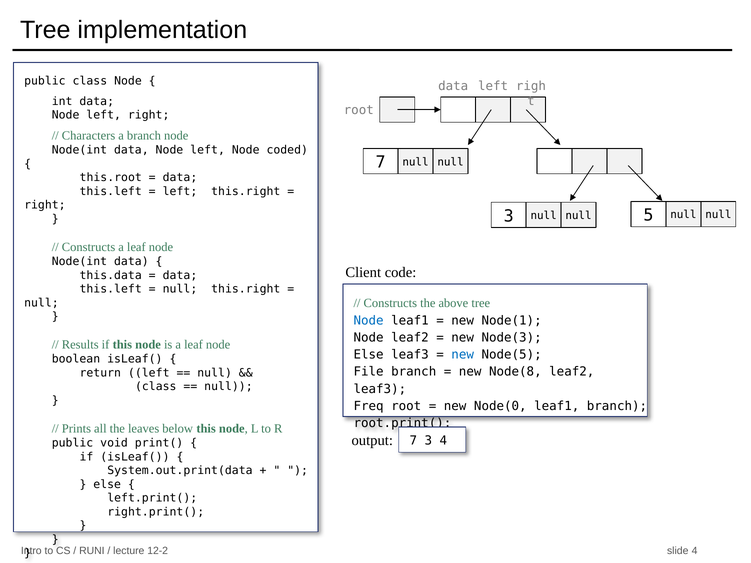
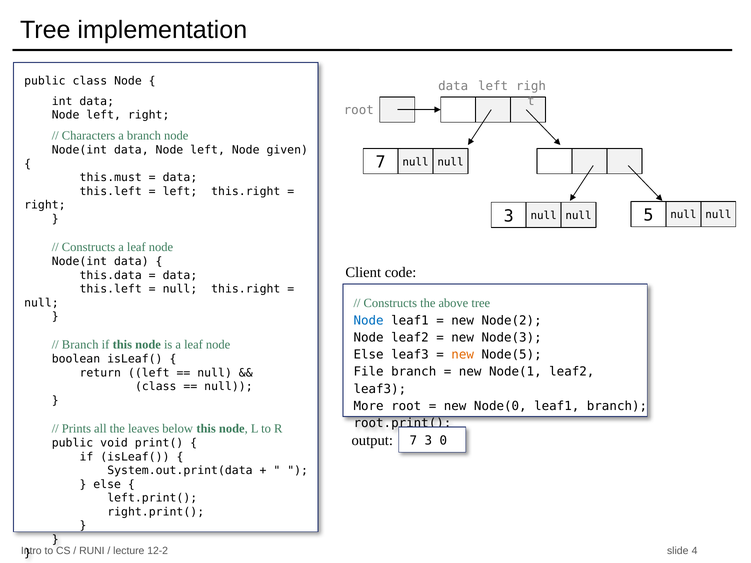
coded: coded -> given (287, 150)
this.root: this.root -> this.must (111, 178)
Node(1: Node(1 -> Node(2 (512, 321)
Results: Results -> Branch (80, 345)
new colour: blue -> orange (463, 355)
Node(8: Node(8 -> Node(1 (515, 372)
Freq: Freq -> More (369, 406)
3 4: 4 -> 0 (443, 441)
